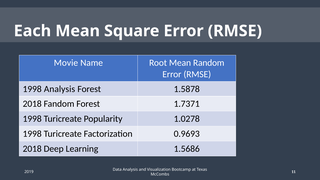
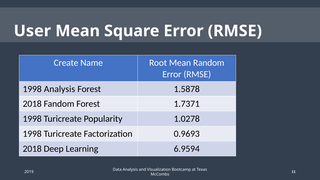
Each: Each -> User (32, 31)
Movie: Movie -> Create (66, 63)
1.5686: 1.5686 -> 6.9594 (187, 149)
